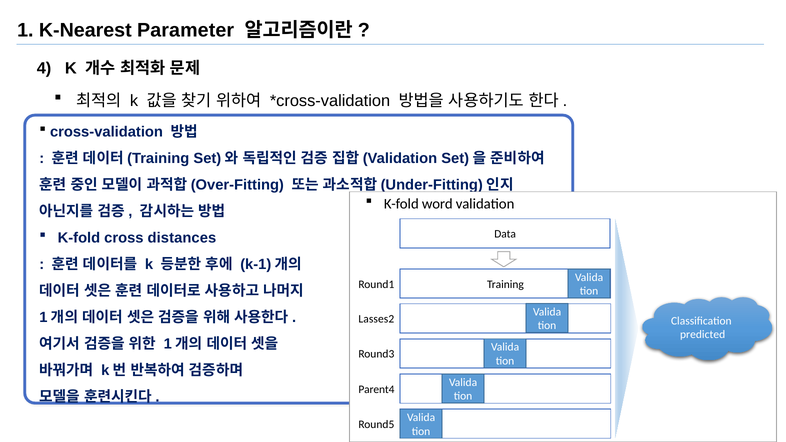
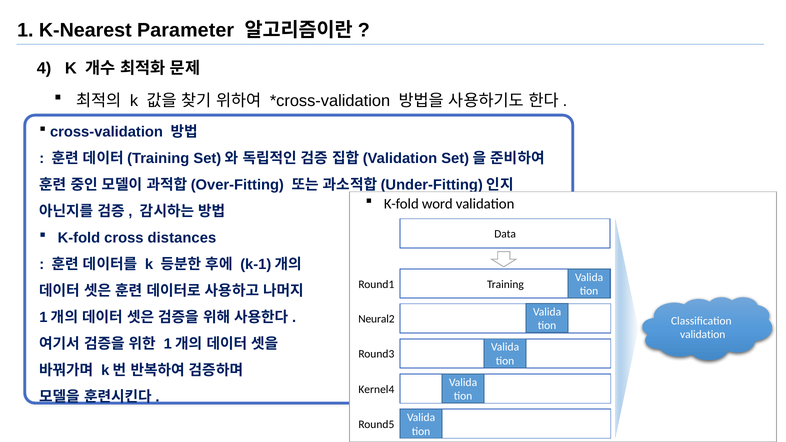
Lasses2: Lasses2 -> Neural2 (376, 319)
predicted: predicted -> validation (703, 335)
Parent4: Parent4 -> Kernel4 (376, 389)
